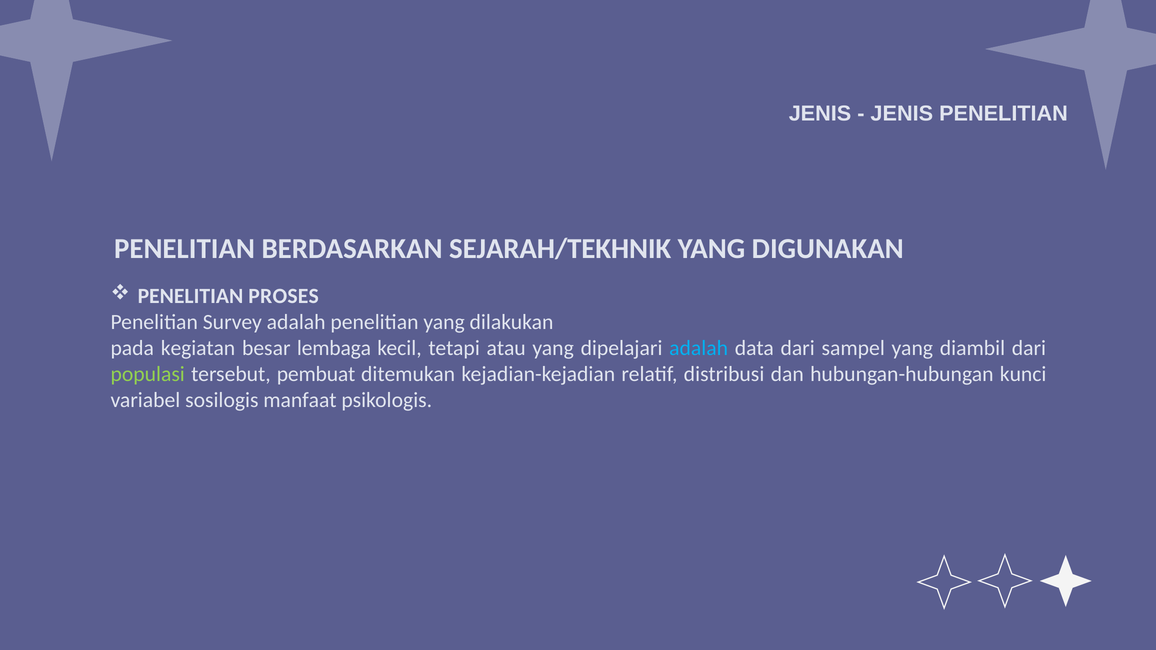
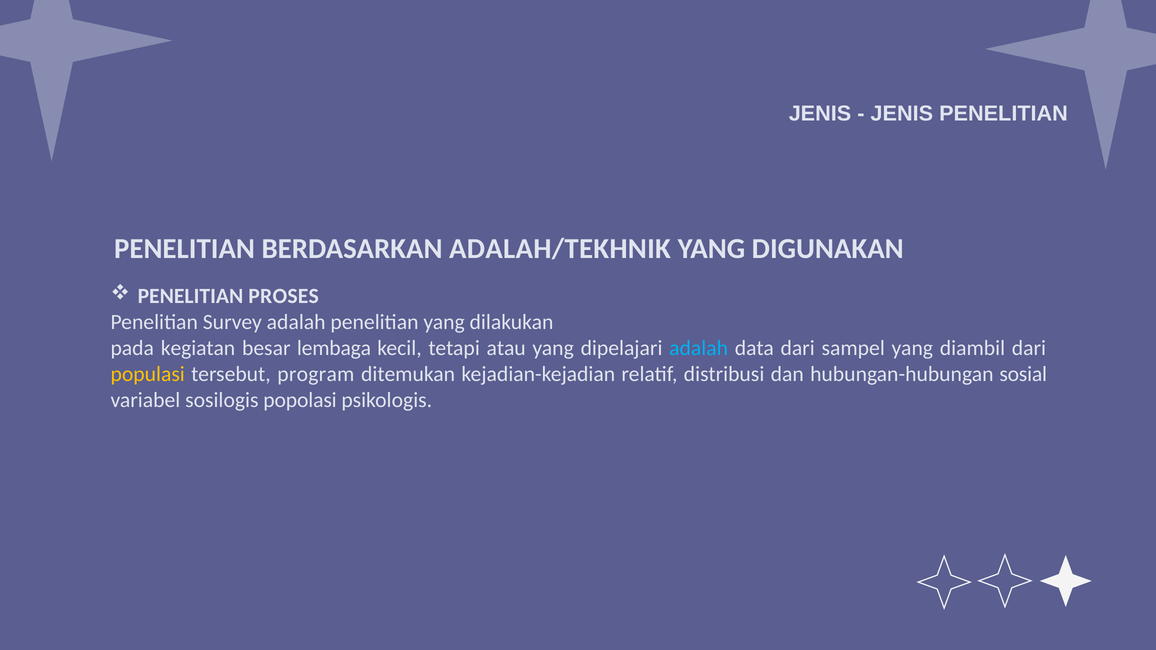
SEJARAH/TEKHNIK: SEJARAH/TEKHNIK -> ADALAH/TEKHNIK (560, 249)
populasi colour: light green -> yellow (148, 374)
tersebut pembuat: pembuat -> program (316, 374)
hubungan-hubungan kunci: kunci -> sosial (1023, 374)
manfaat: manfaat -> popolasi (300, 400)
